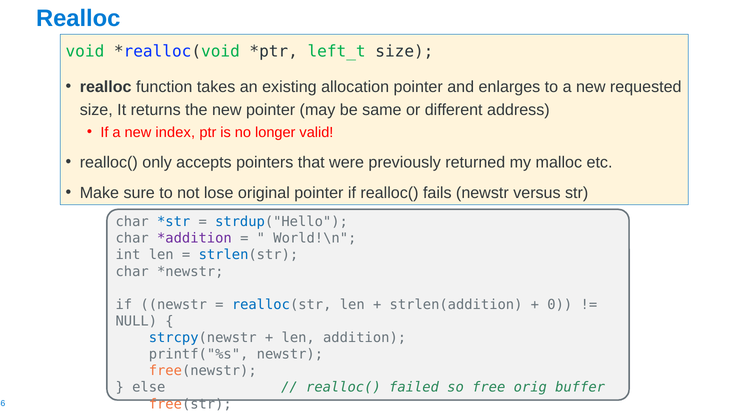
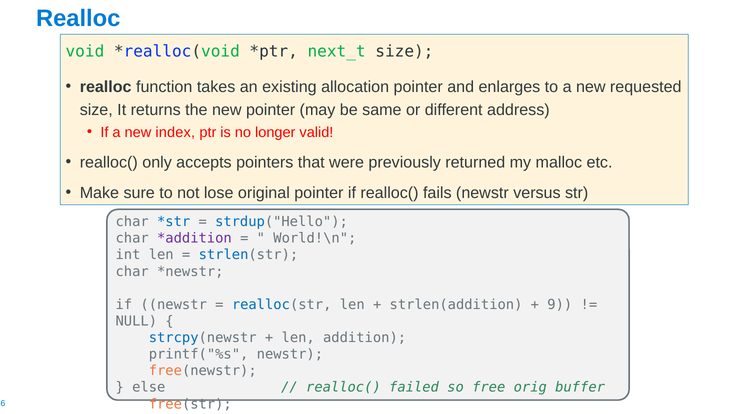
left_t: left_t -> next_t (337, 51)
0: 0 -> 9 (560, 305)
